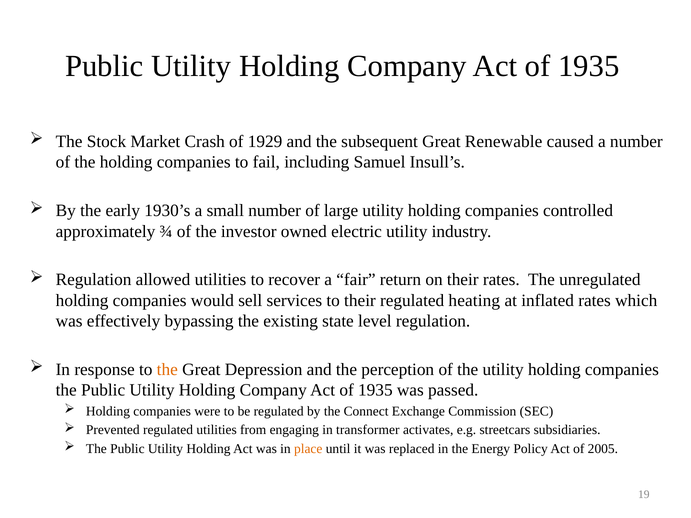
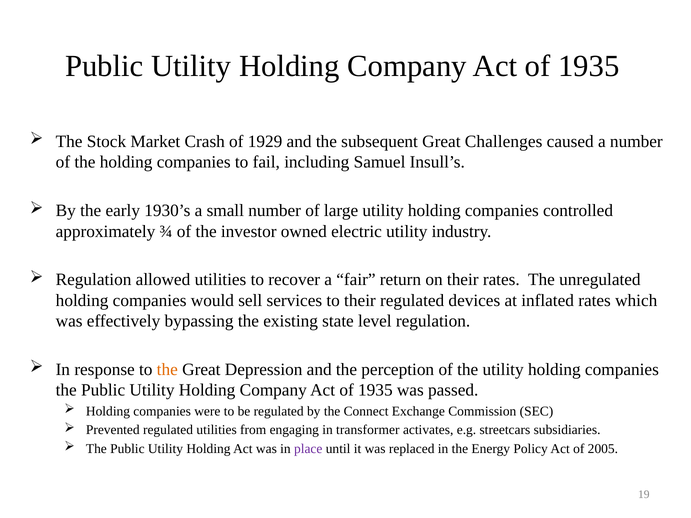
Renewable: Renewable -> Challenges (504, 142)
heating: heating -> devices (474, 301)
place colour: orange -> purple (308, 449)
